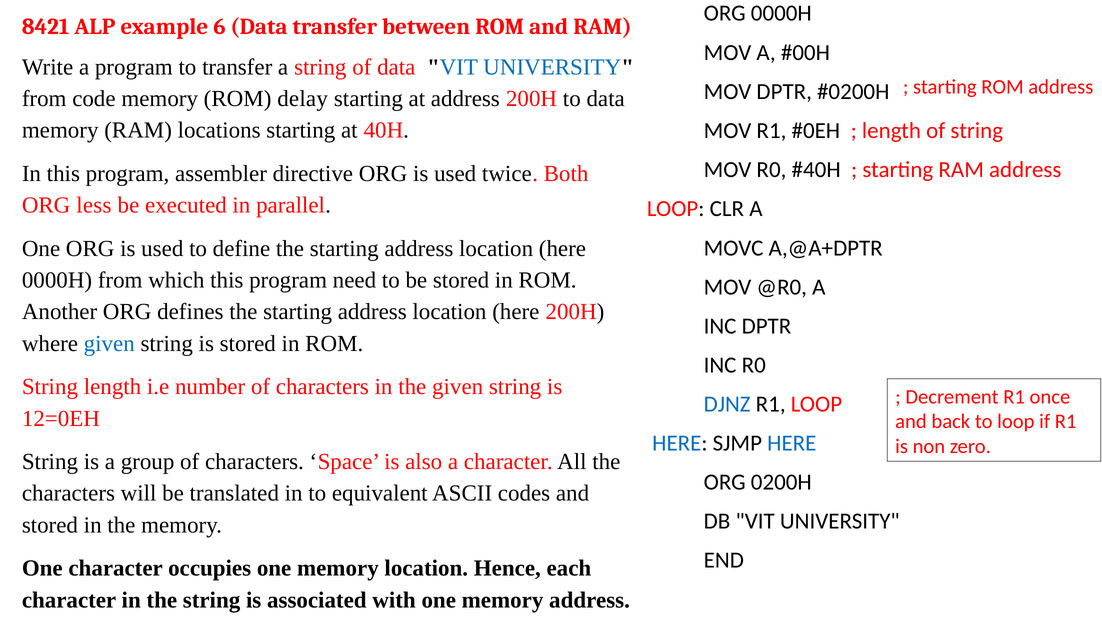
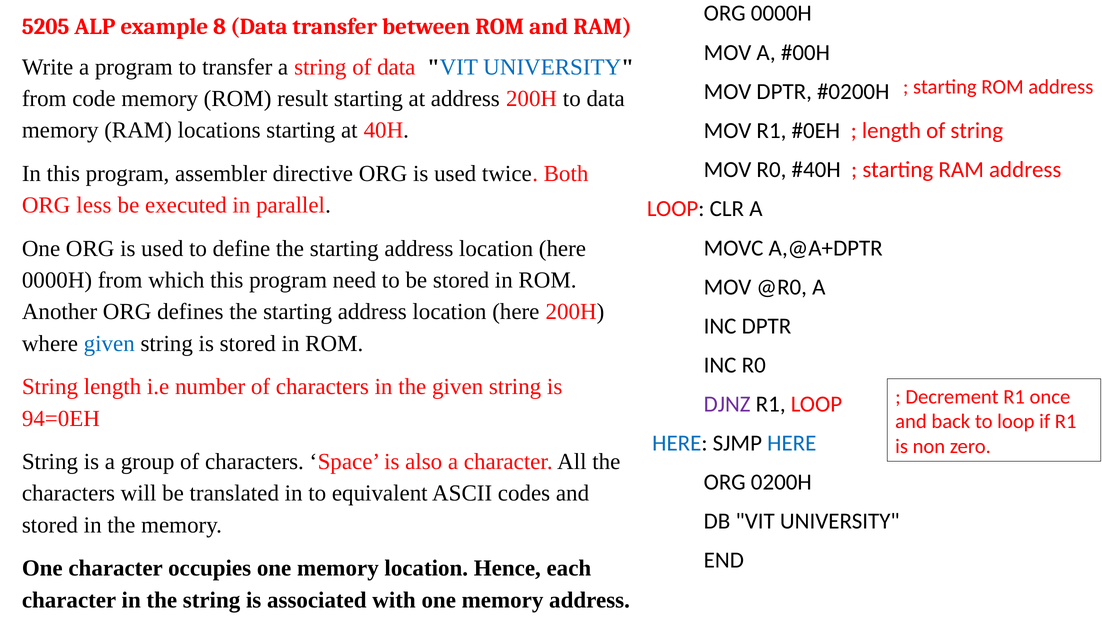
8421: 8421 -> 5205 (46, 27)
6: 6 -> 8 (219, 27)
delay: delay -> result (303, 99)
DJNZ colour: blue -> purple (727, 404)
12=0EH: 12=0EH -> 94=0EH (61, 418)
